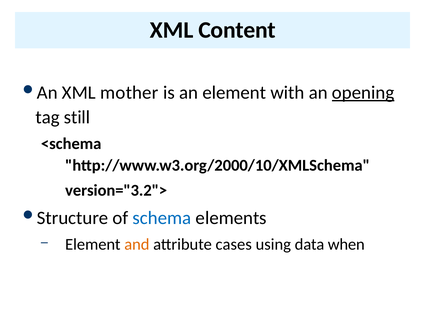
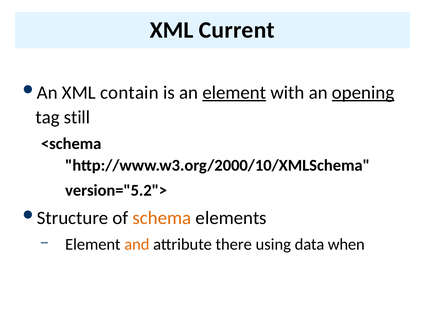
Content: Content -> Current (237, 30)
mother: mother -> contain (129, 93)
element underline: none -> present (234, 93)
version="3.2">: version="3.2"> -> version="5.2"> (116, 191)
schema colour: blue -> orange (162, 218)
cases: cases -> there (234, 245)
